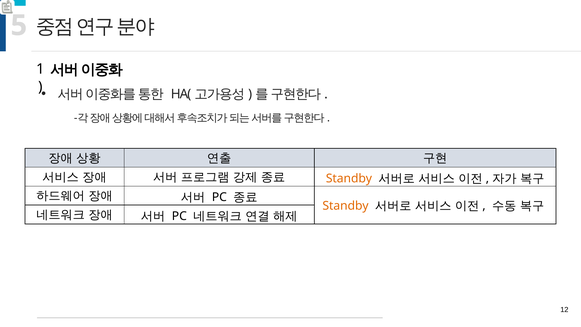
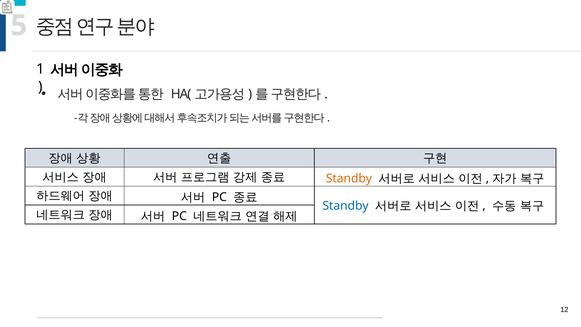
Standby colour: orange -> blue (346, 206)
